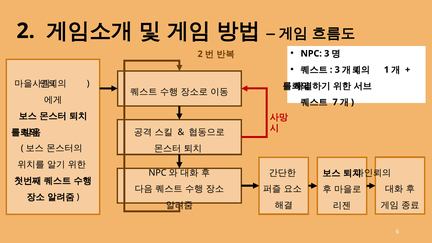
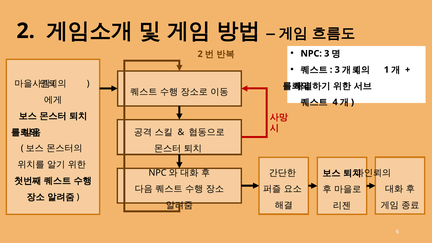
7: 7 -> 4 (335, 102)
